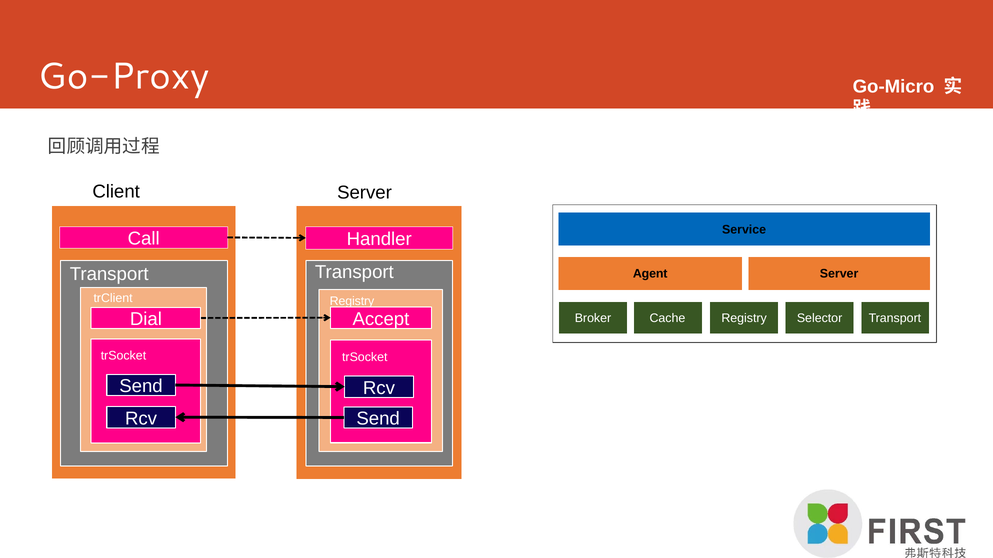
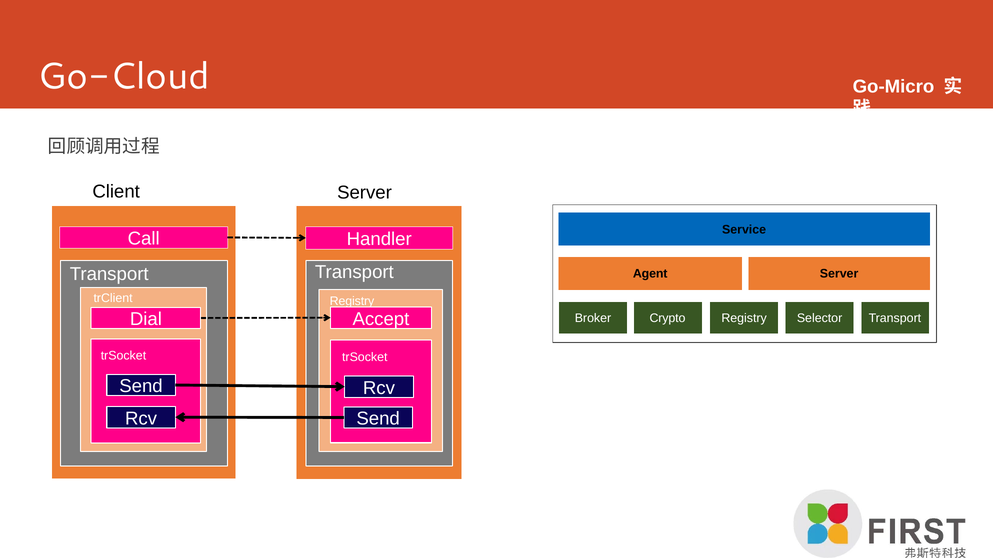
Go-Proxy: Go-Proxy -> Go-Cloud (124, 76)
Cache: Cache -> Crypto (667, 318)
